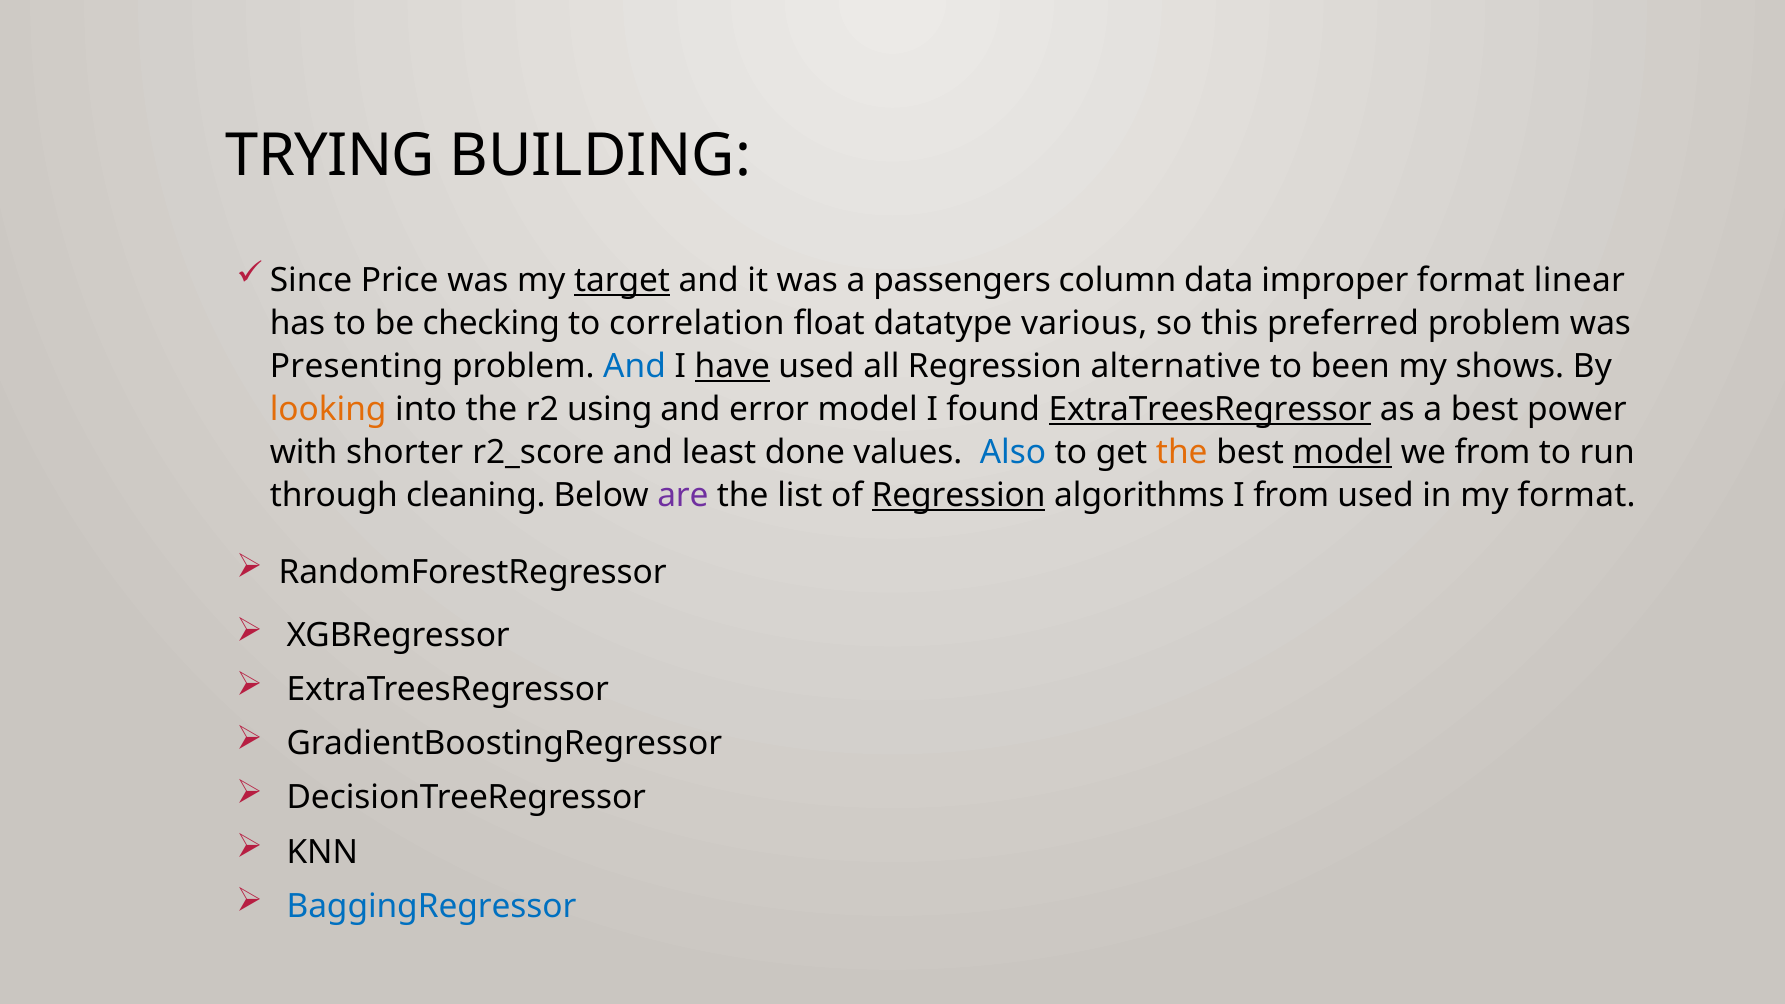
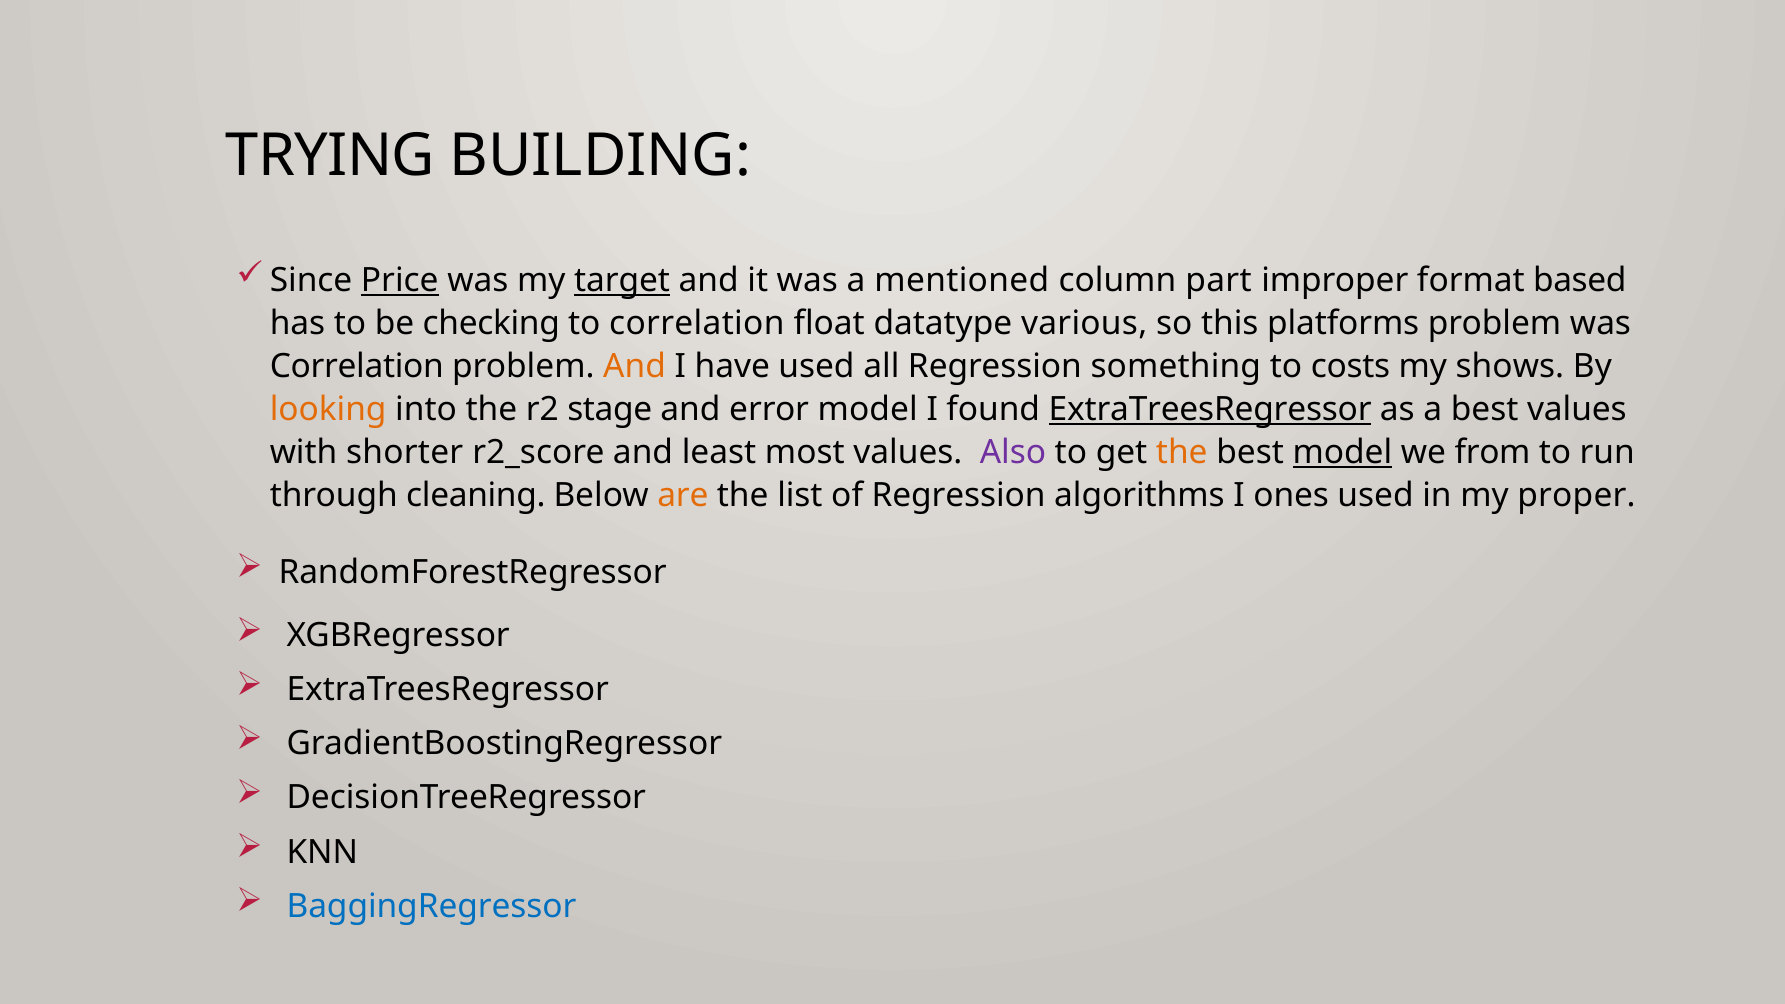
Price underline: none -> present (400, 281)
passengers: passengers -> mentioned (962, 281)
data: data -> part (1219, 281)
linear: linear -> based (1580, 281)
preferred: preferred -> platforms (1343, 324)
Presenting: Presenting -> Correlation (357, 367)
And colour: blue -> orange (635, 367)
have underline: present -> none (732, 367)
alternative: alternative -> something (1176, 367)
been: been -> costs (1350, 367)
using: using -> stage (610, 410)
best power: power -> values (1577, 410)
done: done -> most (805, 453)
Also colour: blue -> purple (1013, 453)
are colour: purple -> orange (683, 496)
Regression underline: present -> none (959, 496)
I from: from -> ones (1291, 496)
my format: format -> proper (1576, 496)
